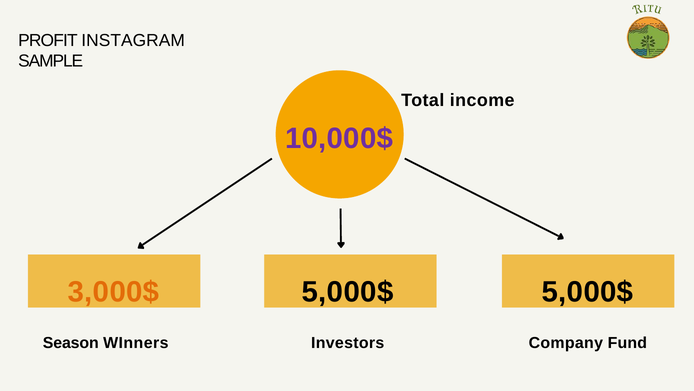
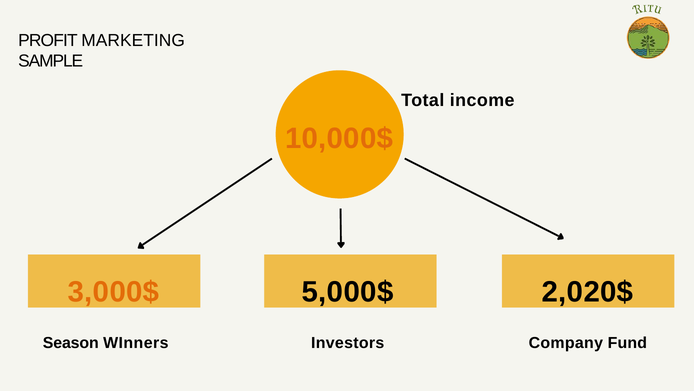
INSTAGRAM: INSTAGRAM -> MARKETING (133, 40)
10,000$ colour: purple -> orange (339, 138)
5,000$ 5,000$: 5,000$ -> 2,020$ (587, 291)
